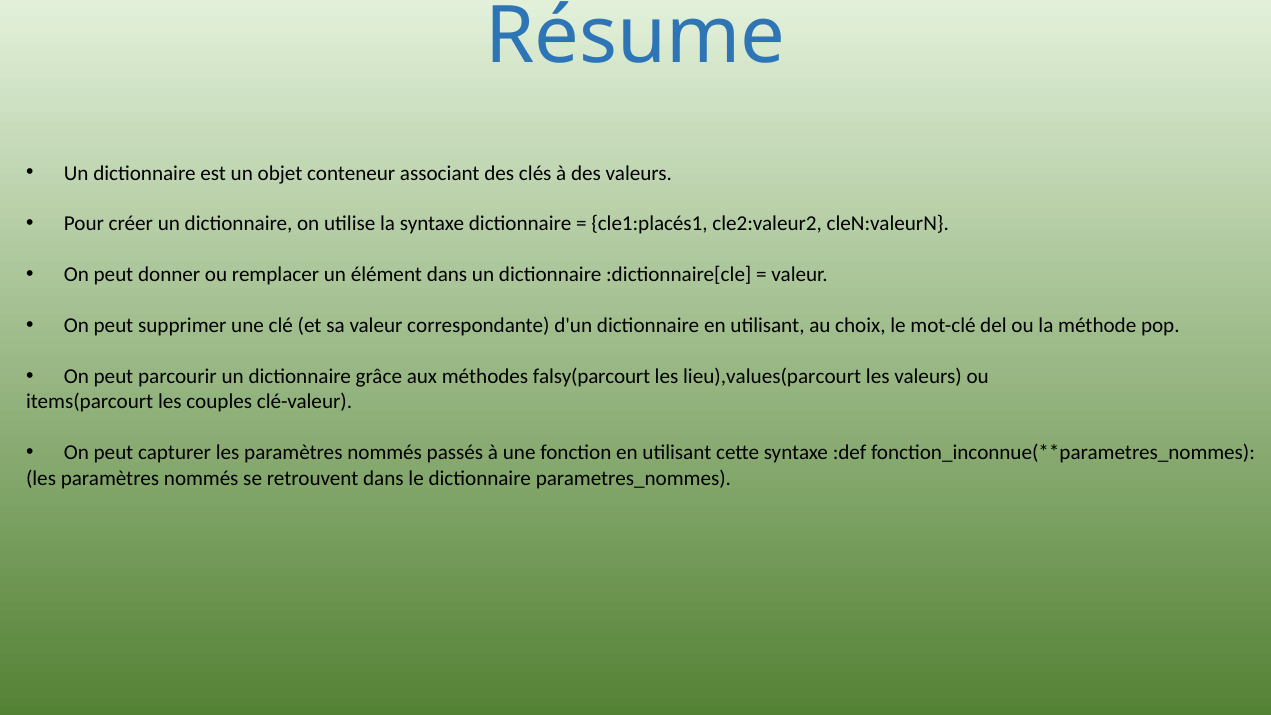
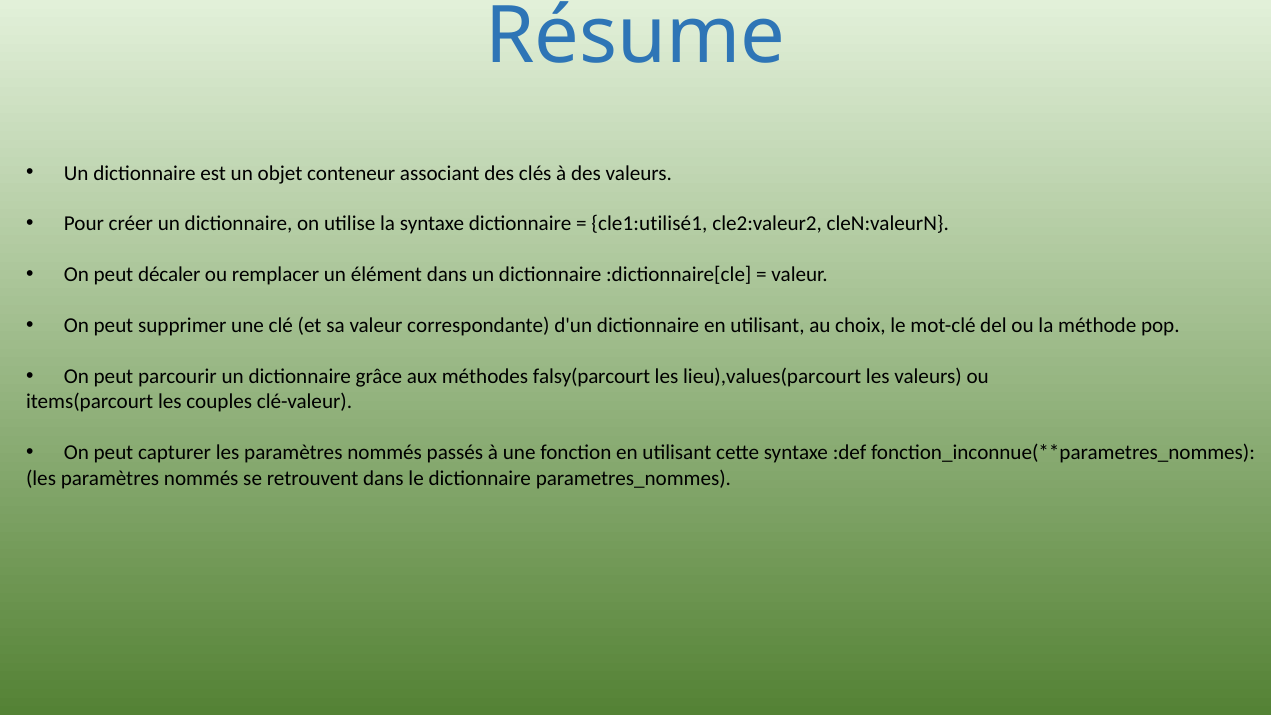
cle1:placés1: cle1:placés1 -> cle1:utilisé1 (649, 224)
donner: donner -> décaler (169, 275)
